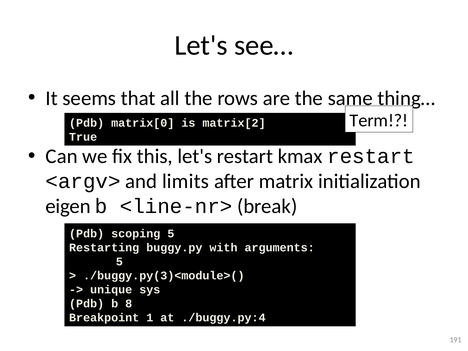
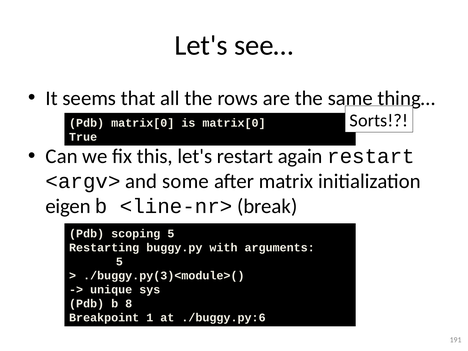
Term: Term -> Sorts (379, 120)
is matrix[2: matrix[2 -> matrix[0 (234, 123)
kmax: kmax -> again (300, 156)
limits: limits -> some (186, 181)
./buggy.py:4: ./buggy.py:4 -> ./buggy.py:6 (223, 318)
